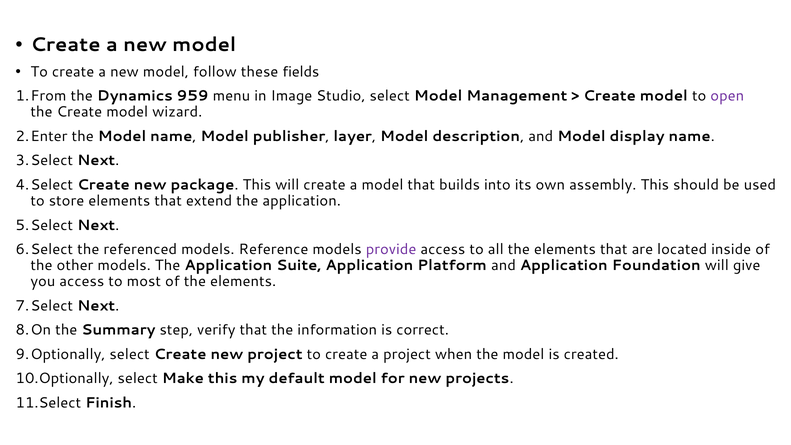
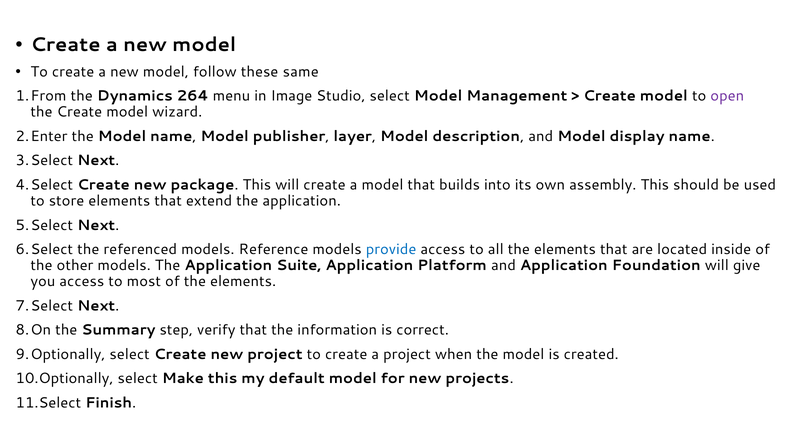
fields: fields -> same (301, 72)
959: 959 -> 264 (193, 96)
provide colour: purple -> blue (391, 249)
